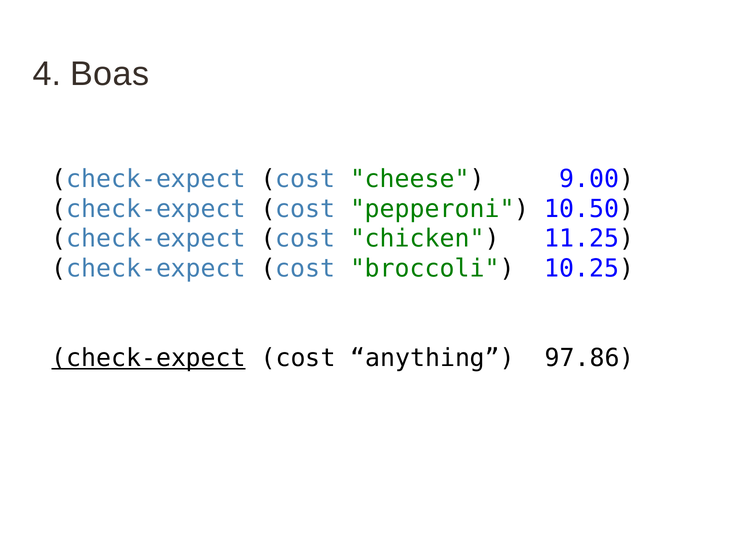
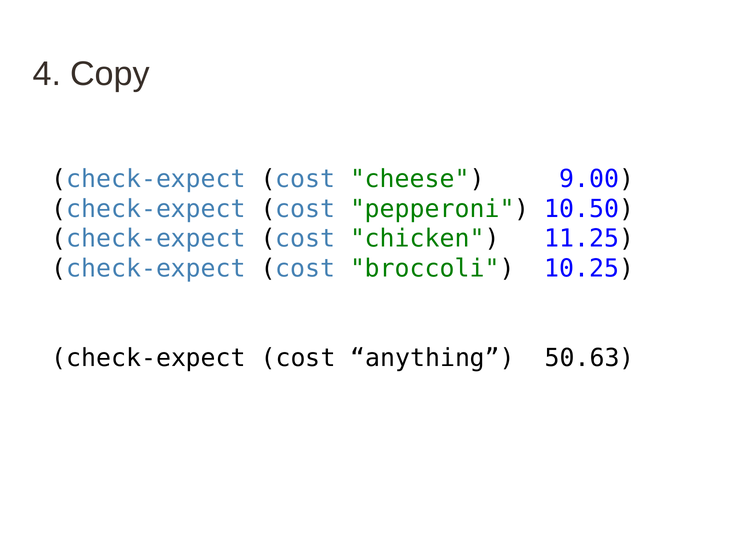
Boas: Boas -> Copy (110, 74)
check-expect underline: present -> none (149, 358)
97.86: 97.86 -> 50.63 (590, 358)
